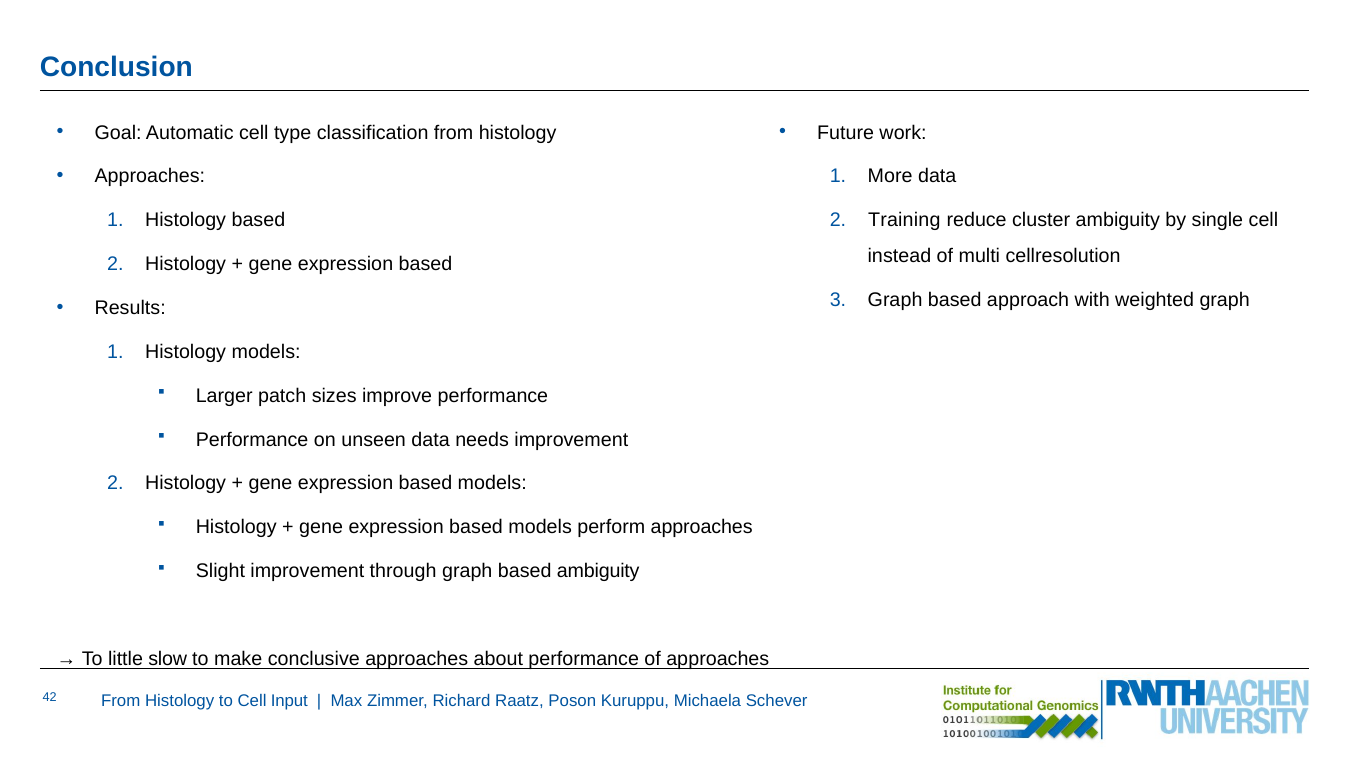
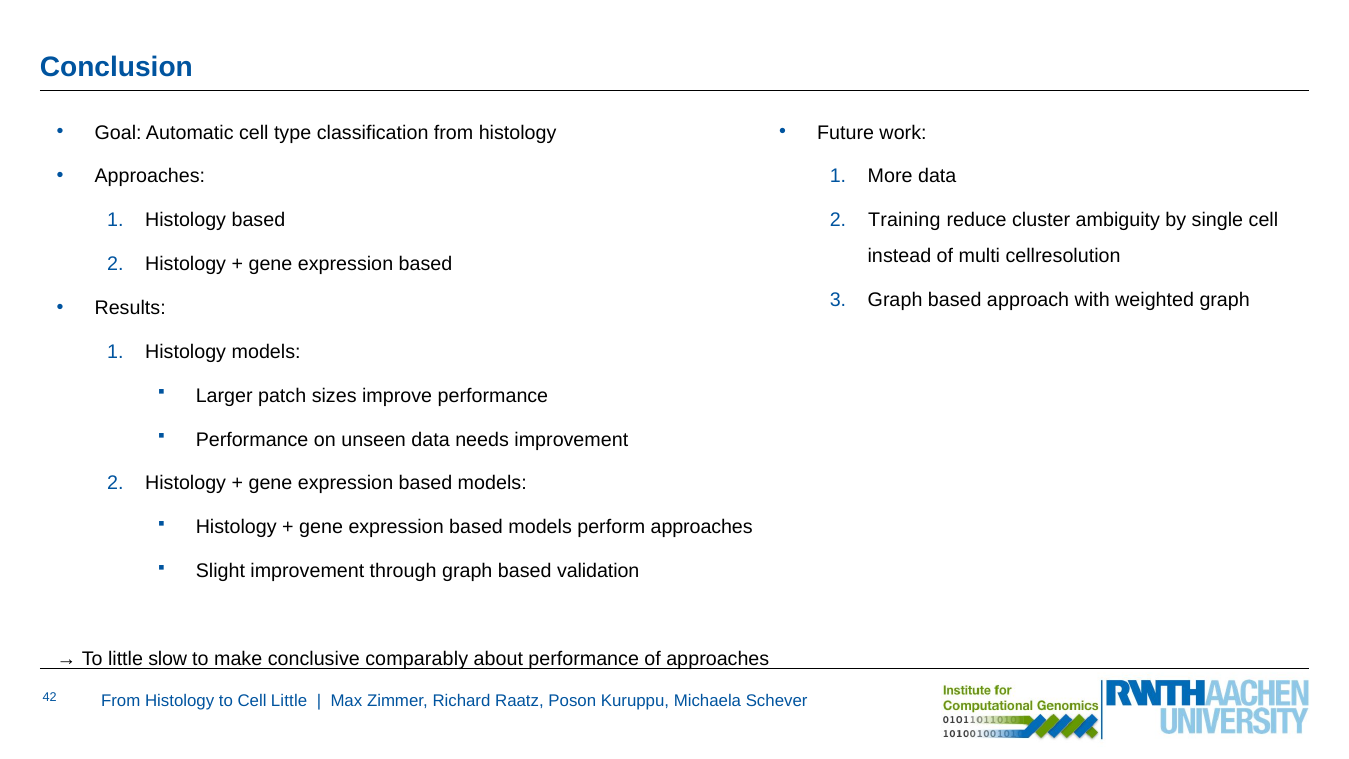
based ambiguity: ambiguity -> validation (598, 571)
conclusive approaches: approaches -> comparably (417, 659)
Cell Input: Input -> Little (289, 700)
